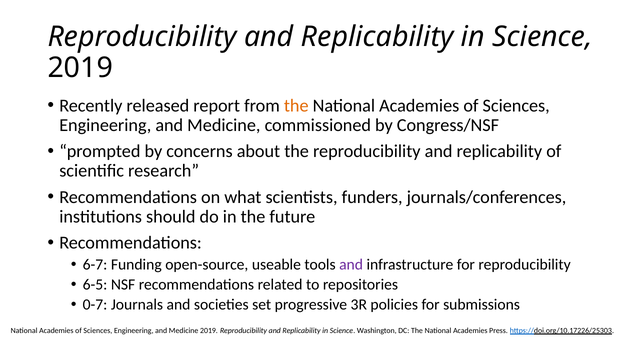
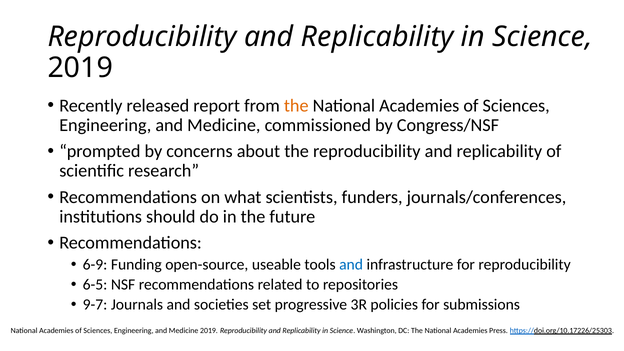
6-7: 6-7 -> 6-9 (95, 264)
and colour: purple -> blue (351, 264)
0-7: 0-7 -> 9-7 (95, 305)
